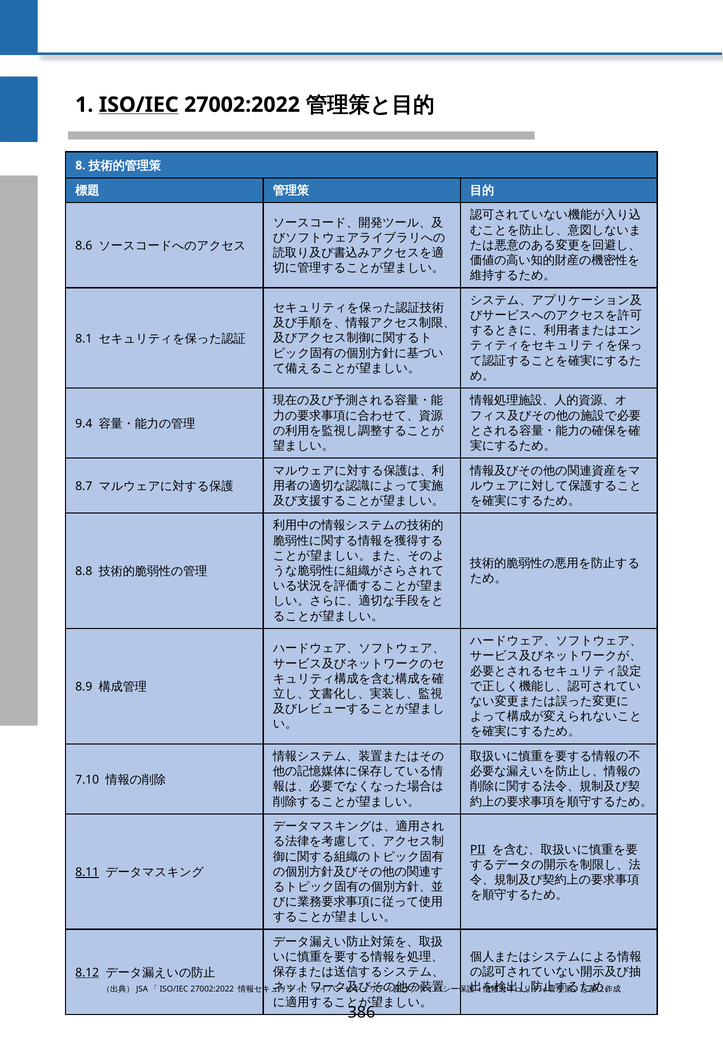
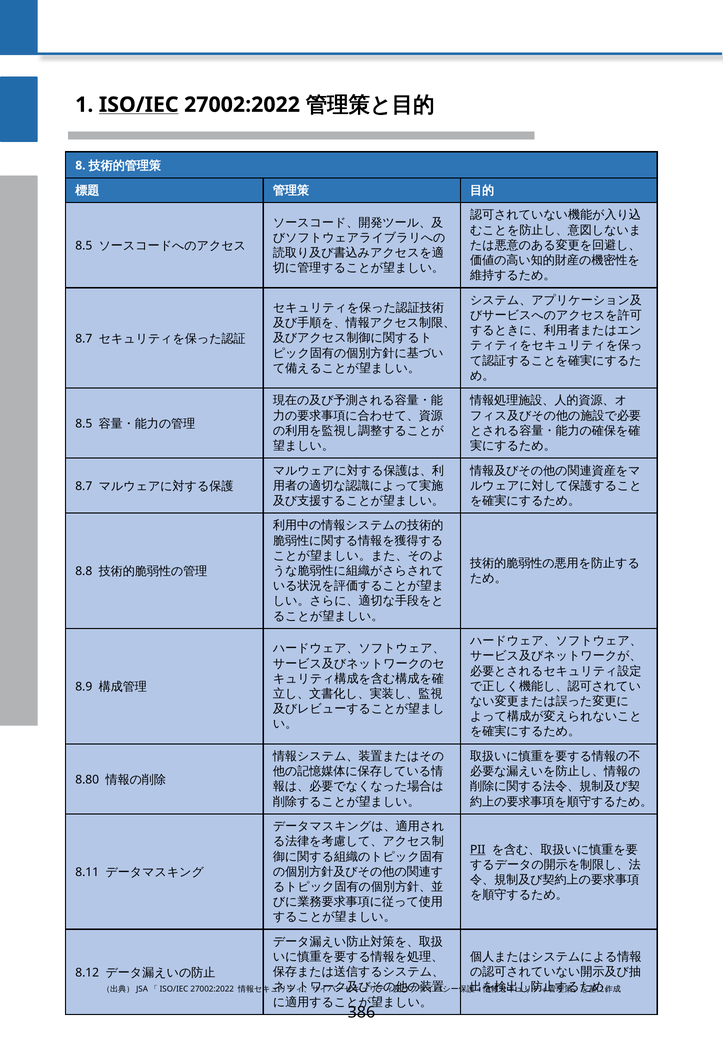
8.6: 8.6 -> 8.5 (84, 246)
8.1: 8.1 -> 8.7 (84, 339)
9.4: 9.4 -> 8.5 (84, 424)
7.10: 7.10 -> 8.80 (87, 780)
8.11 underline: present -> none (87, 873)
8.12 underline: present -> none (87, 973)
